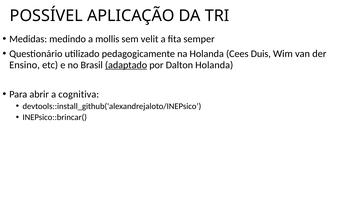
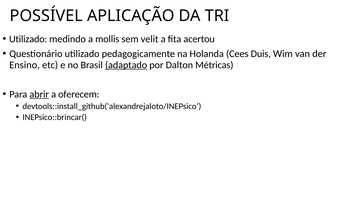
Medidas: Medidas -> Utilizado (28, 39)
semper: semper -> acertou (199, 39)
Dalton Holanda: Holanda -> Métricas (214, 65)
abrir underline: none -> present (39, 94)
cognitiva: cognitiva -> oferecem (79, 94)
